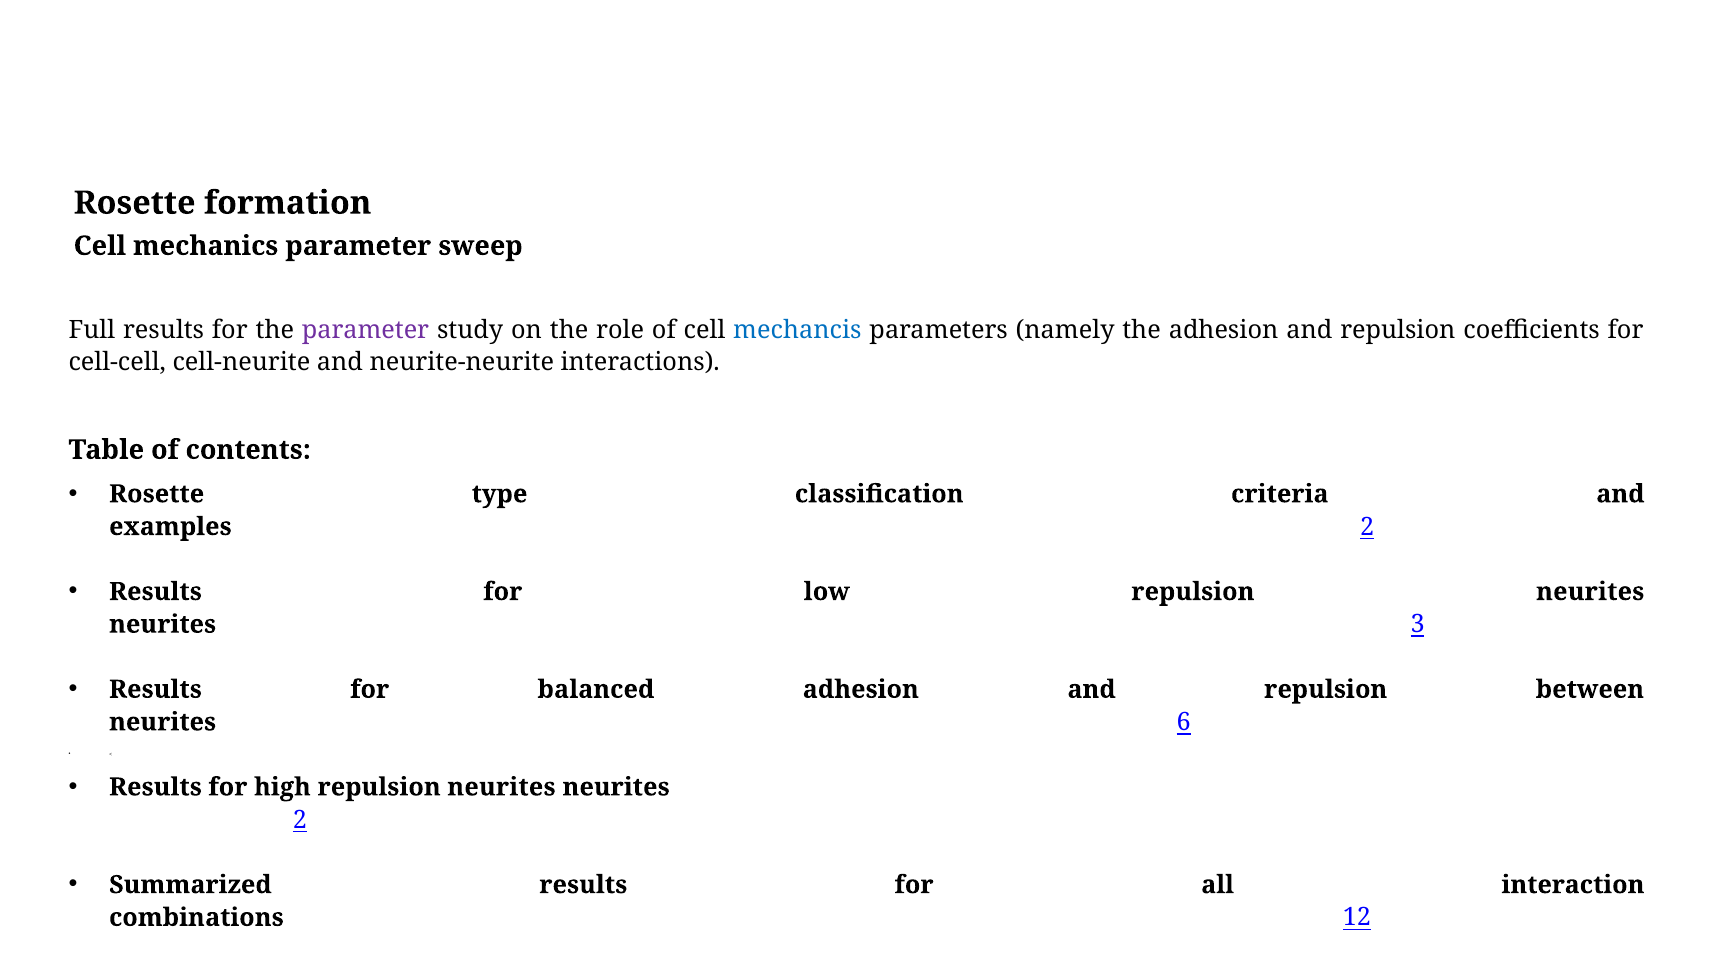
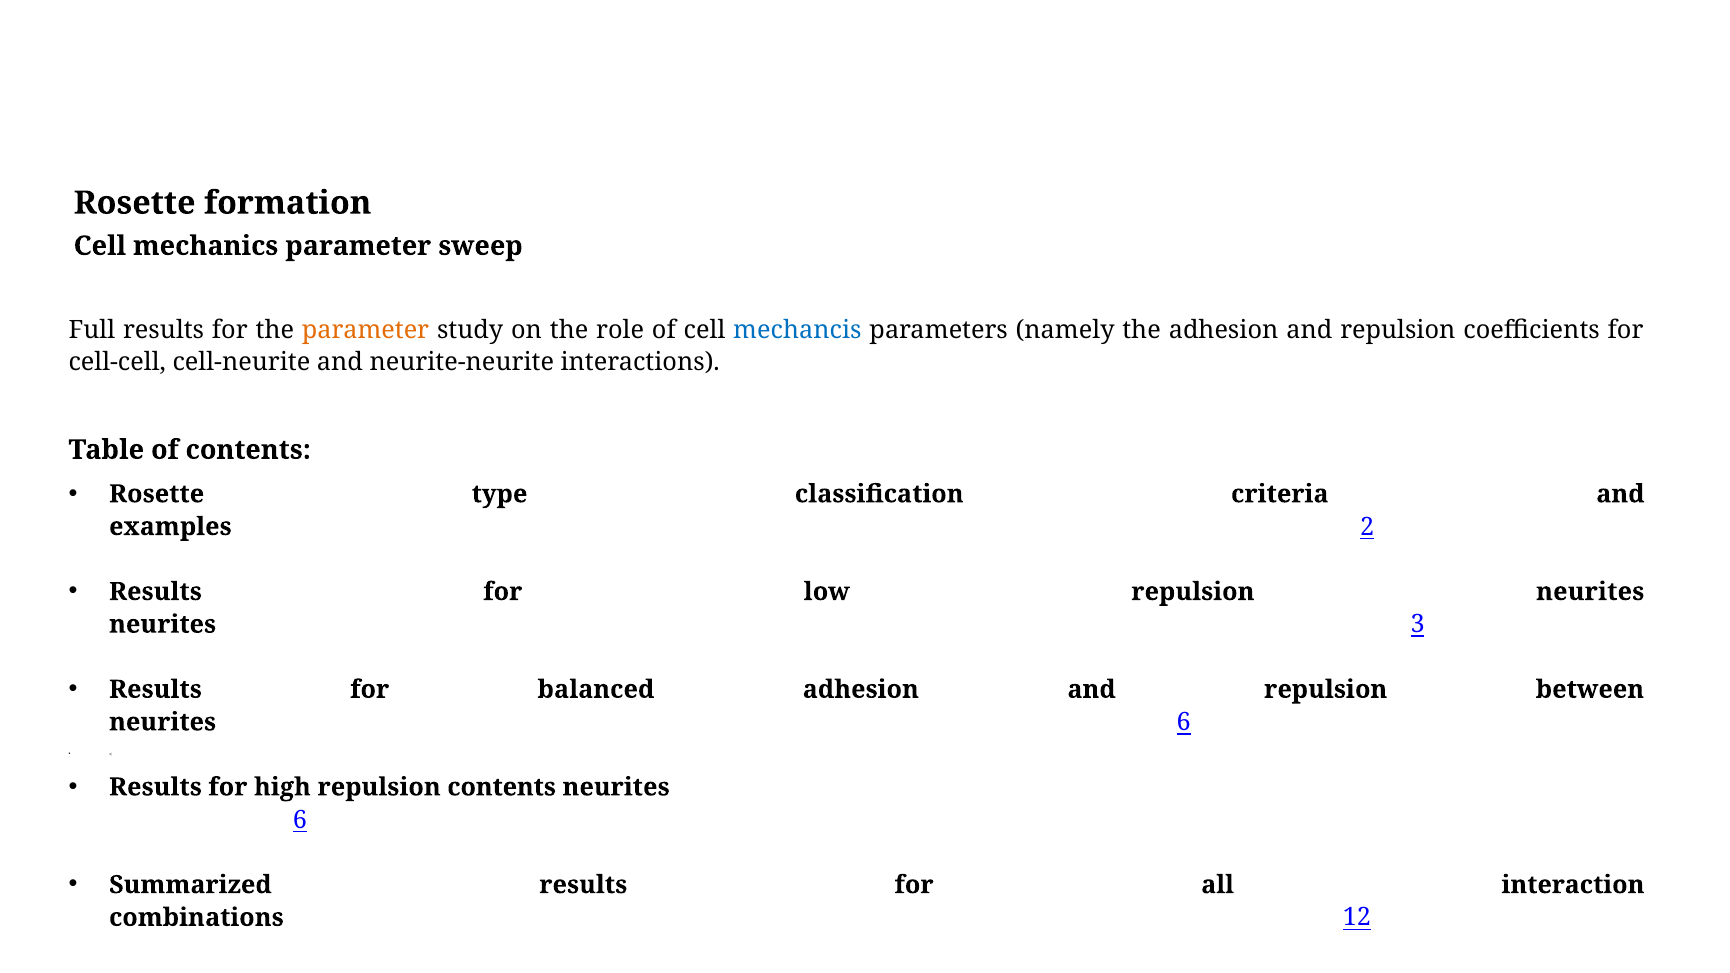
parameter colour: purple -> orange (366, 330)
high repulsion neurites: neurites -> contents (502, 787)
2: 2 -> 6 (300, 820)
